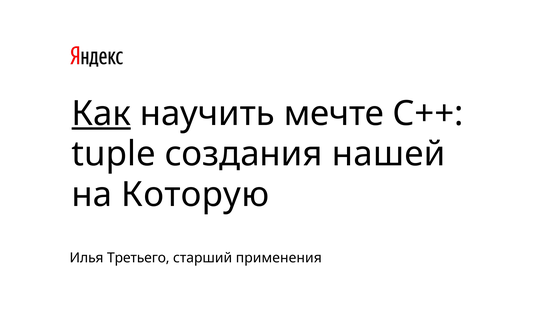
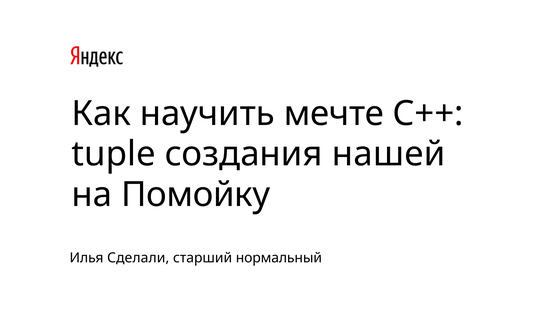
Как underline: present -> none (101, 113)
Которую: Которую -> Помойку (196, 195)
Третьего: Третьего -> Сделали (138, 258)
применения: применения -> нормальный (279, 258)
